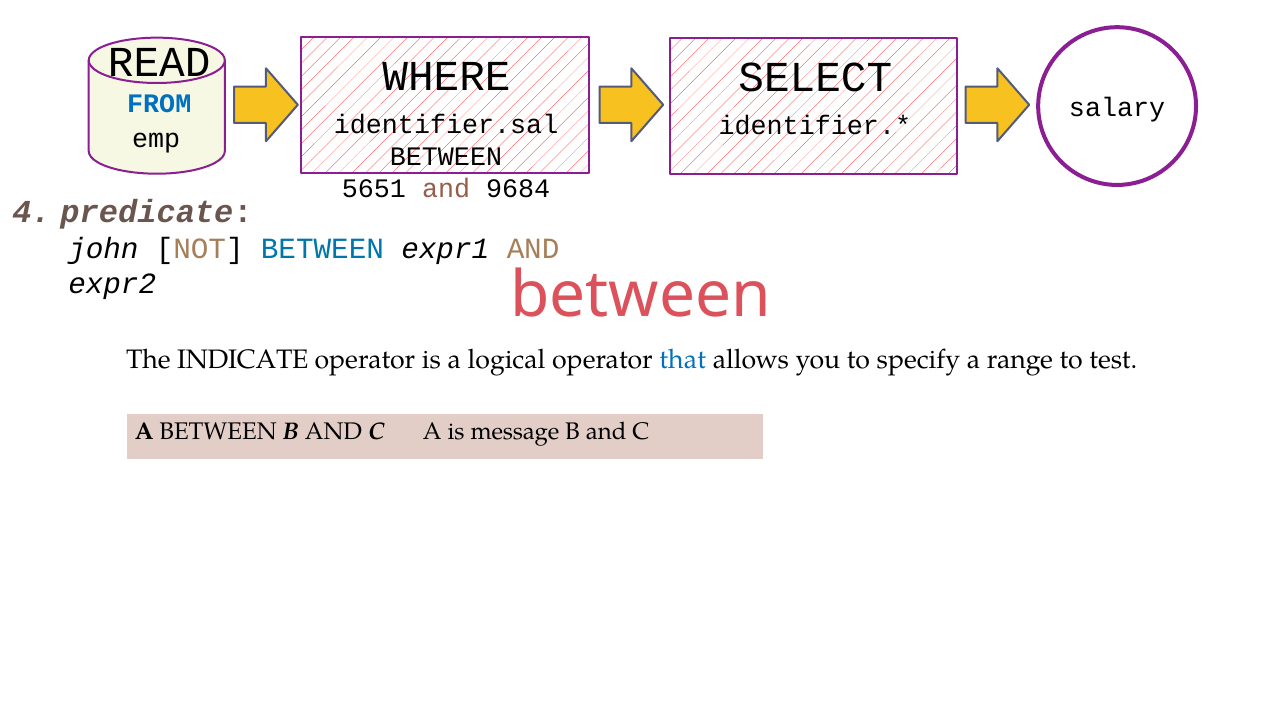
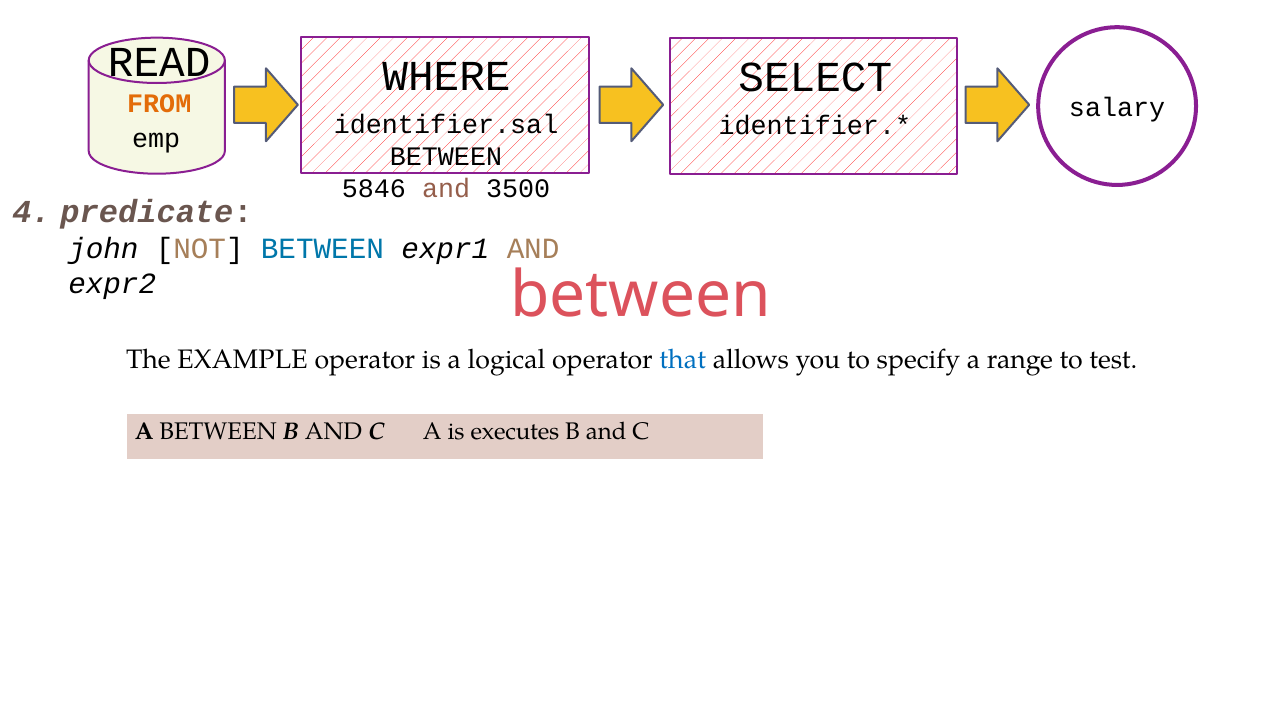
FROM colour: blue -> orange (159, 103)
5651: 5651 -> 5846 (374, 189)
9684: 9684 -> 3500 (518, 189)
INDICATE: INDICATE -> EXAMPLE (243, 360)
message: message -> executes (515, 432)
